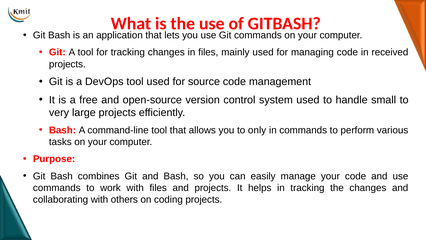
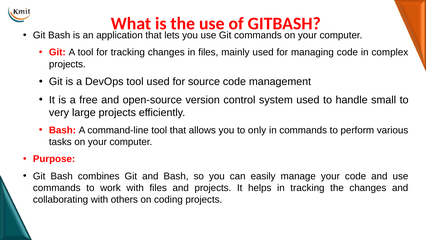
received: received -> complex (390, 52)
